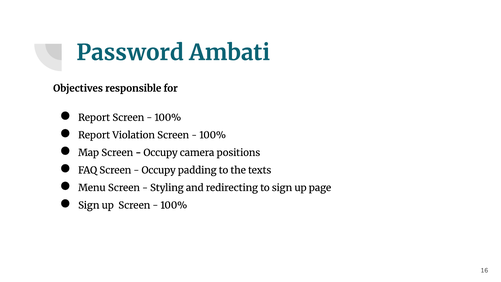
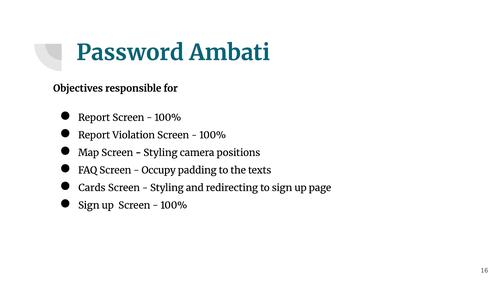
Occupy: Occupy -> Styling (160, 153)
Menu: Menu -> Cards (92, 188)
